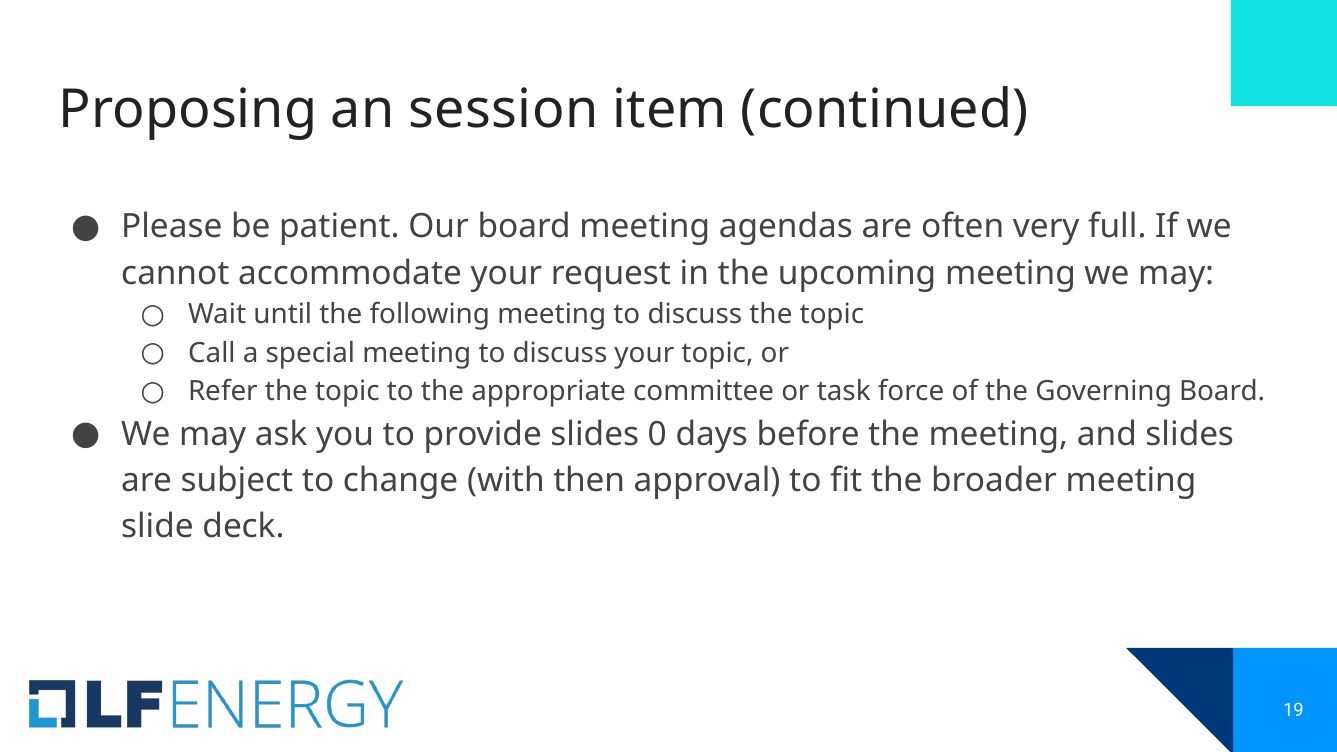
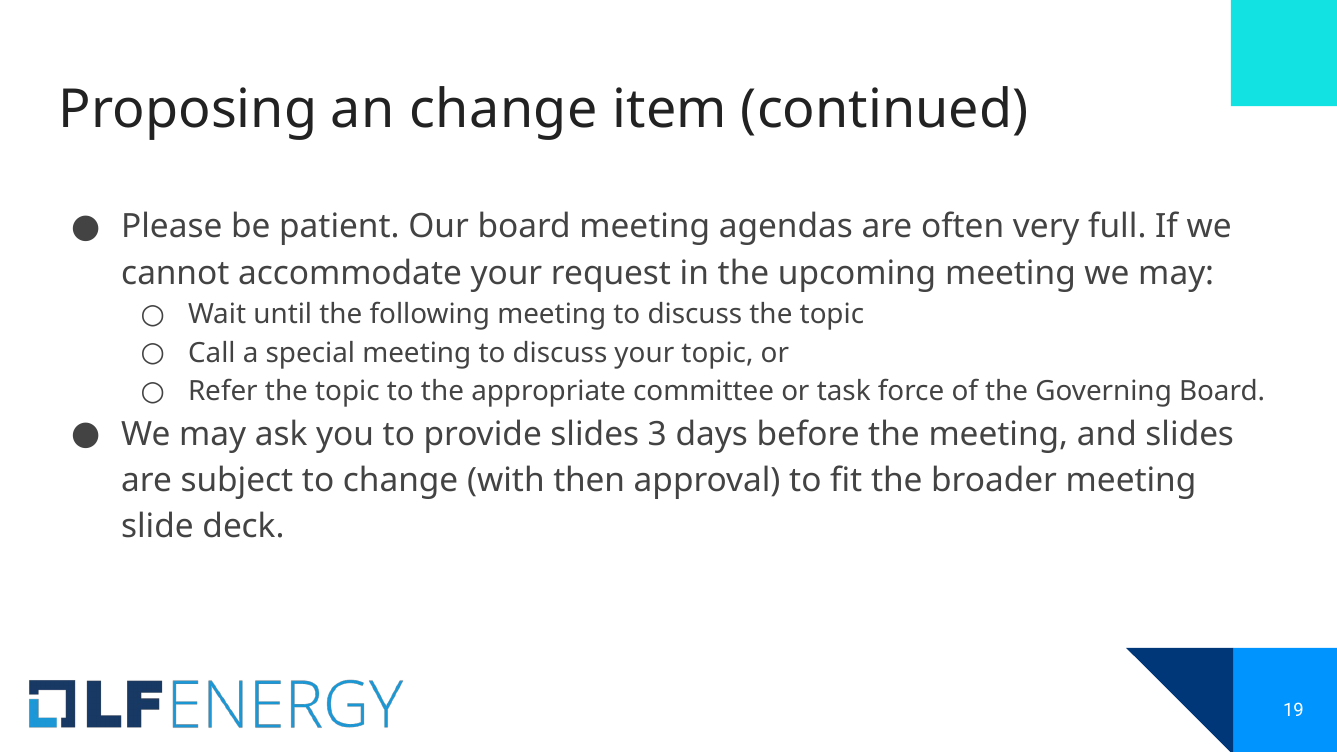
an session: session -> change (503, 109)
0: 0 -> 3 (657, 434)
